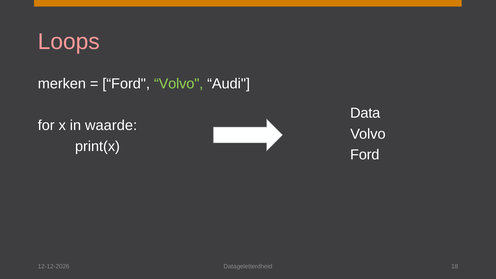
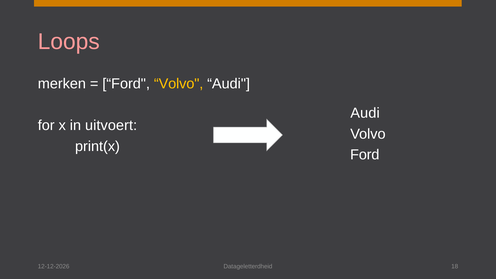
Volvo colour: light green -> yellow (179, 84)
Data: Data -> Audi (365, 113)
waarde: waarde -> uitvoert (111, 125)
